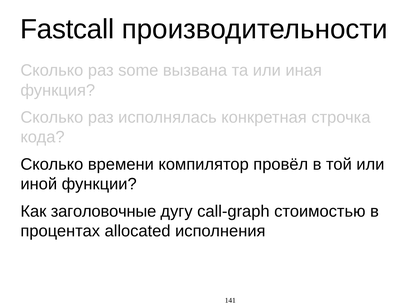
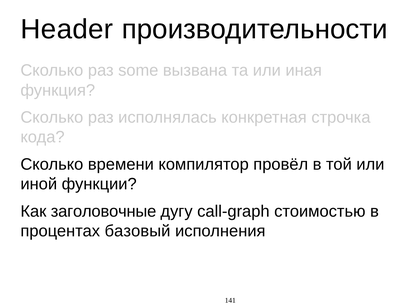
Fastcall: Fastcall -> Header (67, 29)
allocated: allocated -> базовый (138, 231)
